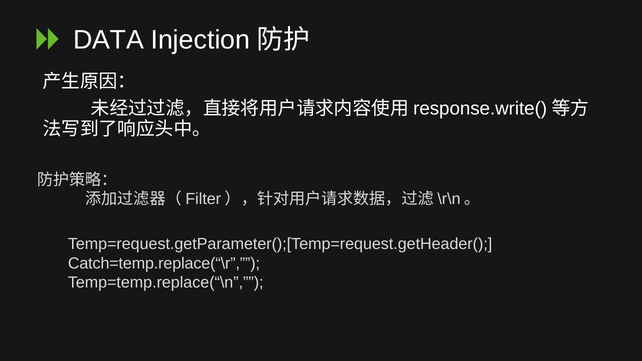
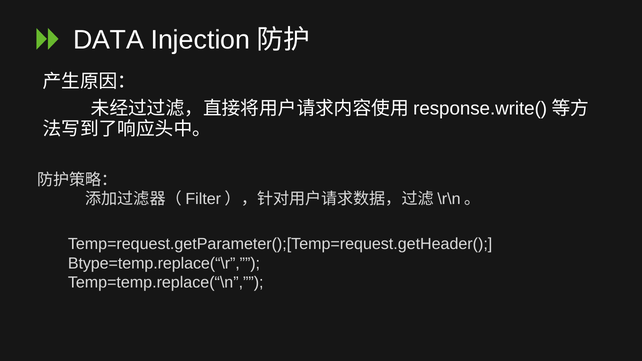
Catch=temp.replace(“\r: Catch=temp.replace(“\r -> Btype=temp.replace(“\r (164, 263)
